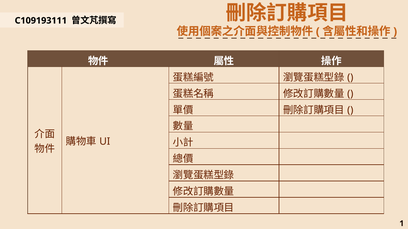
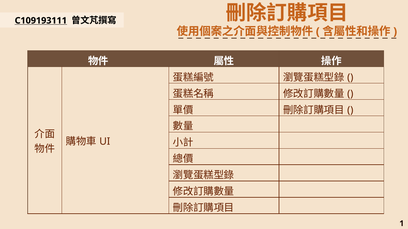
C109193111 underline: none -> present (41, 21)
